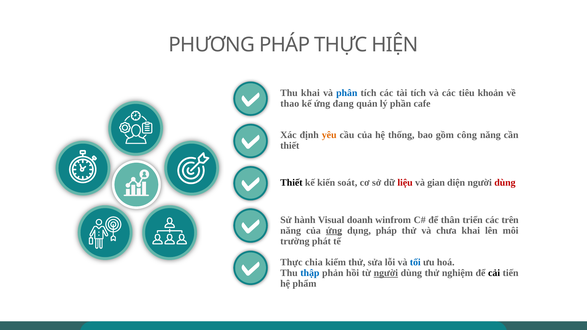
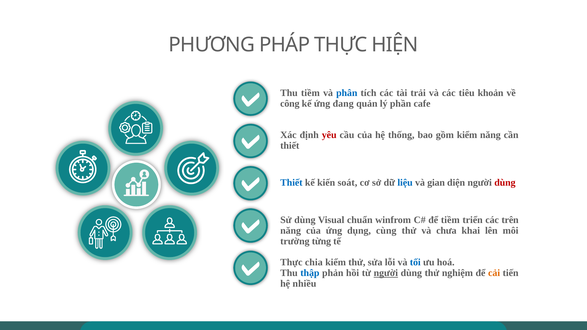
Thu khai: khai -> tiềm (310, 93)
tài tích: tích -> trải (418, 93)
thao: thao -> công (290, 104)
yêu colour: orange -> red (329, 135)
gồm công: công -> kiểm (467, 135)
Thiết colour: black -> blue (291, 183)
liệu colour: red -> blue (405, 183)
Sử hành: hành -> dùng (305, 220)
doanh: doanh -> chuẩn (360, 220)
để thân: thân -> tiềm (450, 220)
ứng underline: present -> none (334, 231)
dụng pháp: pháp -> cùng (386, 231)
phát: phát -> từng (321, 241)
cải colour: black -> orange (494, 273)
phẩm: phẩm -> nhiều (304, 284)
